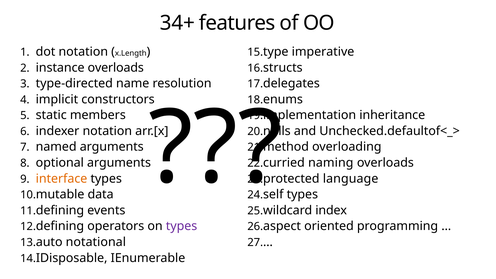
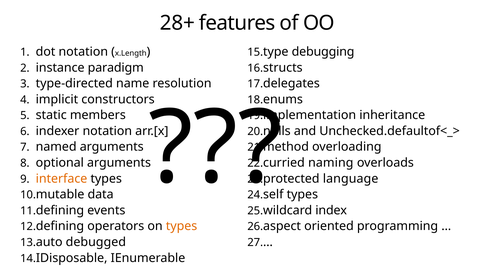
34+: 34+ -> 28+ (177, 23)
imperative: imperative -> debugging (323, 52)
instance overloads: overloads -> paradigm (116, 68)
types colour: purple -> orange (182, 226)
notational: notational -> debugged (96, 242)
